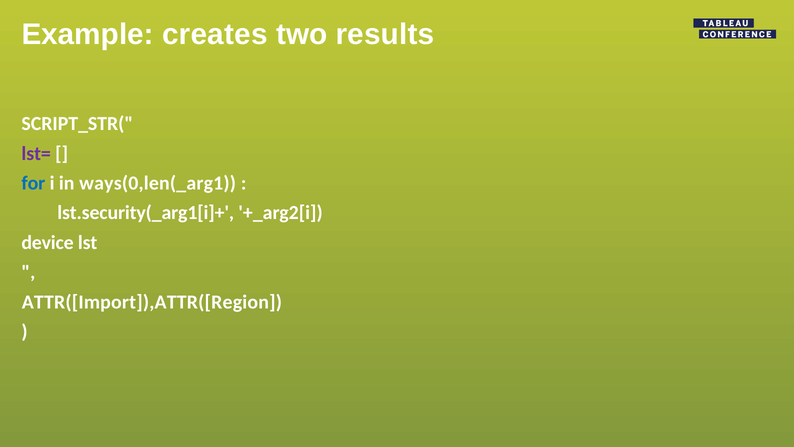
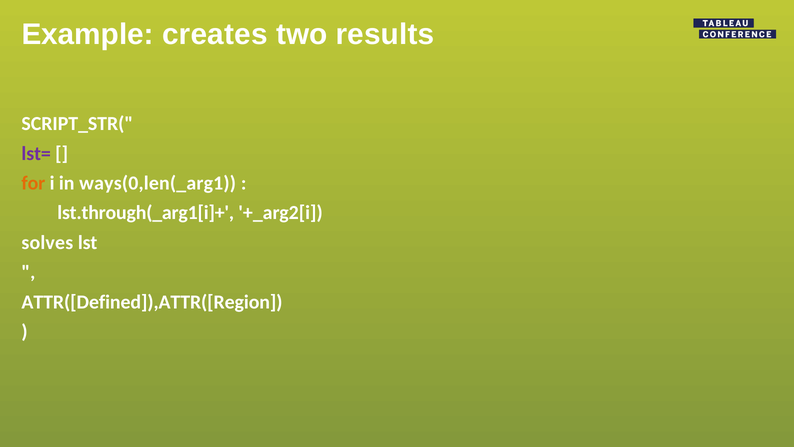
for colour: blue -> orange (33, 183)
lst.security(_arg1[i]+: lst.security(_arg1[i]+ -> lst.through(_arg1[i]+ (146, 213)
device: device -> solves (47, 242)
ATTR([Import]),ATTR([Region: ATTR([Import]),ATTR([Region -> ATTR([Defined]),ATTR([Region (152, 302)
